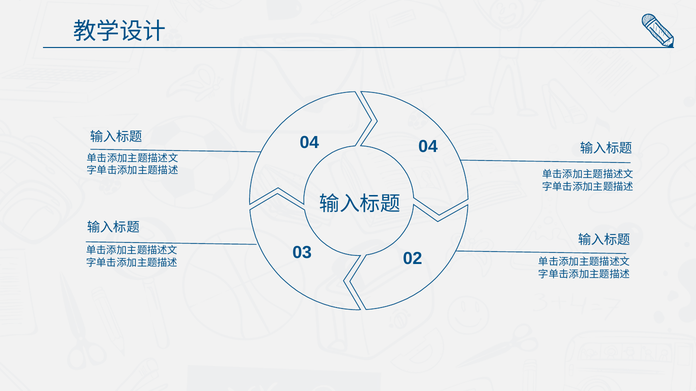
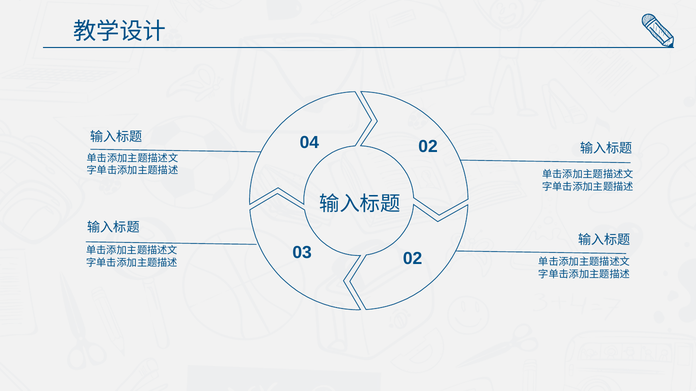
04 04: 04 -> 02 (428, 147)
